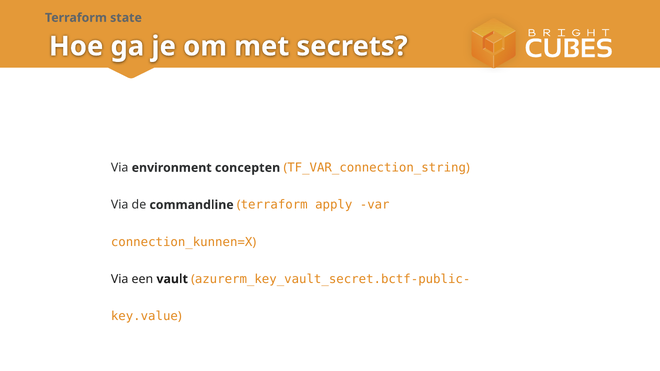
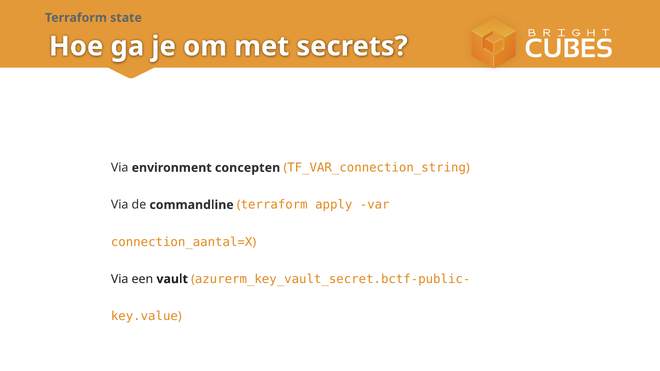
connection_kunnen=X: connection_kunnen=X -> connection_aantal=X (182, 242)
